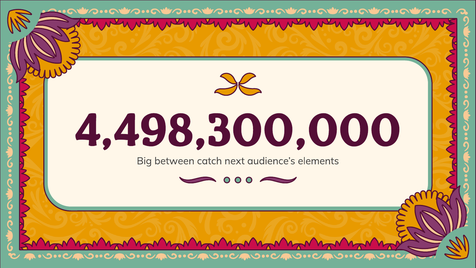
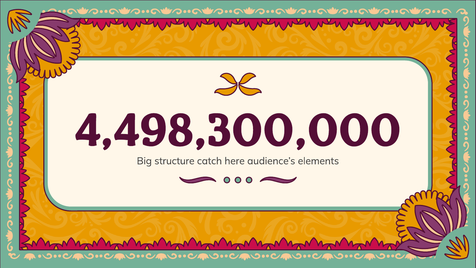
between: between -> structure (174, 161)
next: next -> here (235, 161)
